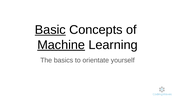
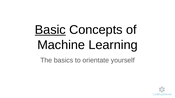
Machine underline: present -> none (61, 45)
